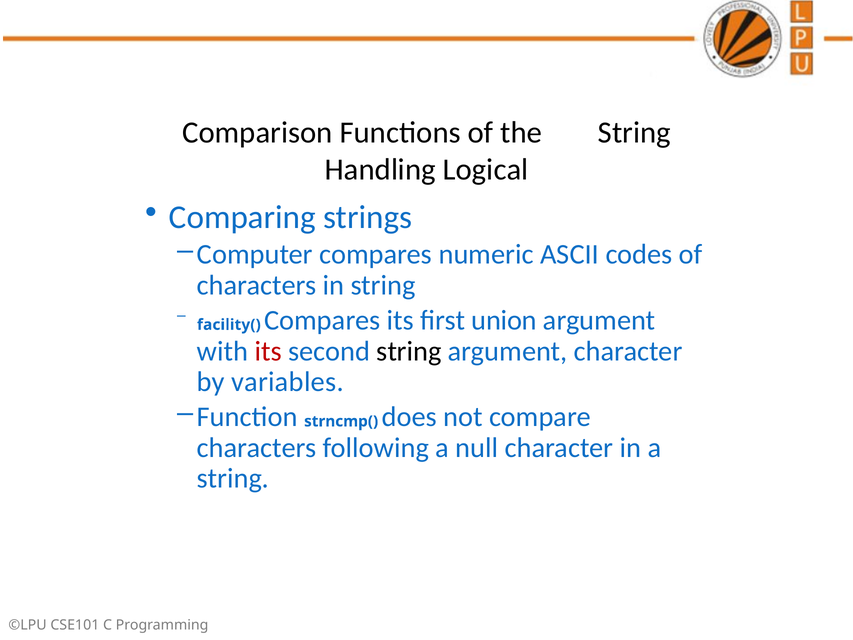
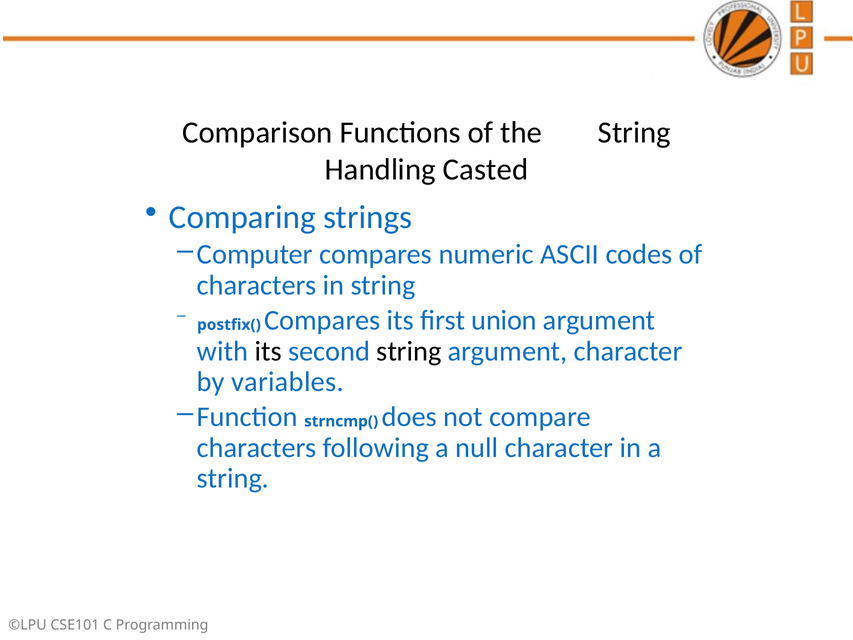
Logical: Logical -> Casted (486, 170)
facility(: facility( -> postfix( (229, 325)
its colour: red -> black (268, 351)
